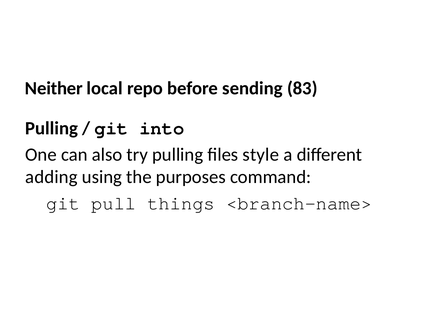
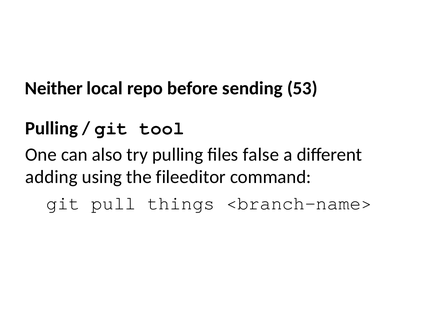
83: 83 -> 53 (302, 88)
into: into -> tool (162, 128)
style: style -> false (261, 155)
purposes: purposes -> fileeditor (191, 177)
